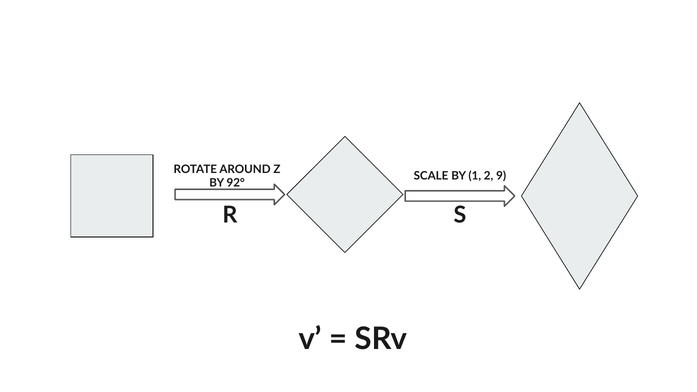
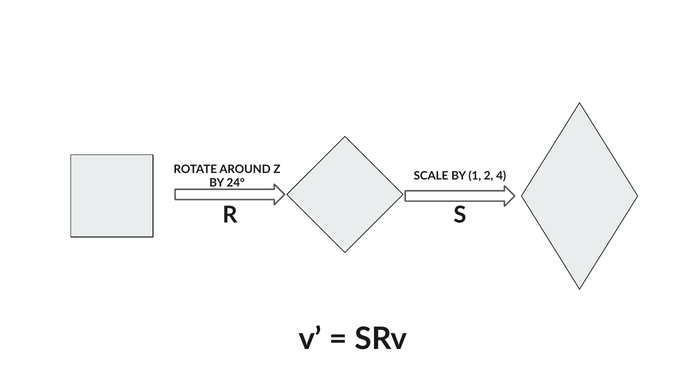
9: 9 -> 4 (501, 176)
92°: 92° -> 24° (236, 183)
